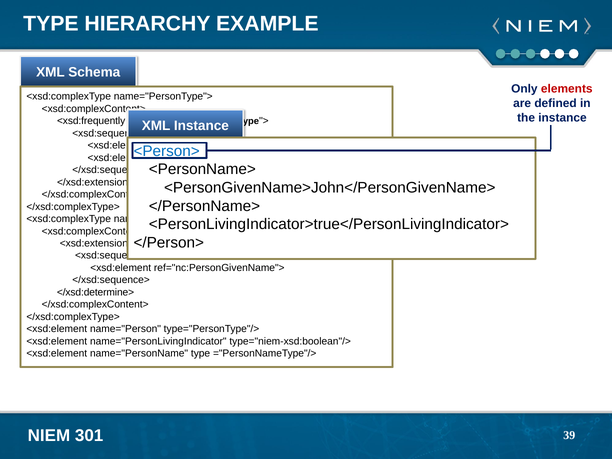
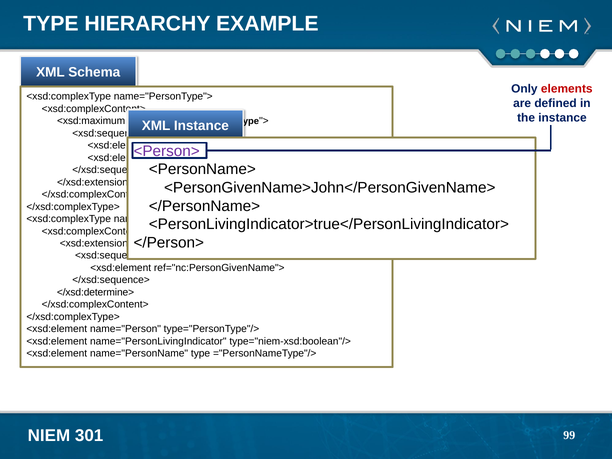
<xsd:frequently: <xsd:frequently -> <xsd:maximum (91, 121)
<Person> colour: blue -> purple (167, 151)
39: 39 -> 99 (569, 436)
